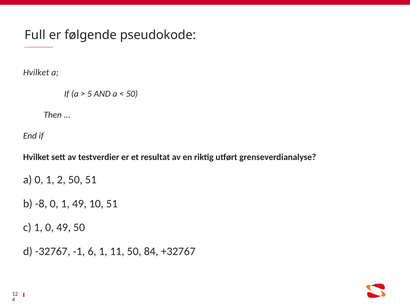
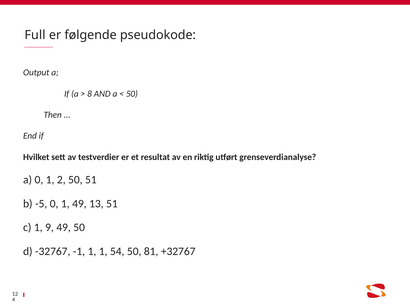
Hvilket: Hvilket -> Output (36, 73)
5: 5 -> 8 (90, 94)
-8: -8 -> -5 (41, 204)
10: 10 -> 13 (96, 204)
1 0: 0 -> 9 (49, 228)
-1 6: 6 -> 1 (92, 252)
11: 11 -> 54 (117, 252)
84: 84 -> 81 (151, 252)
